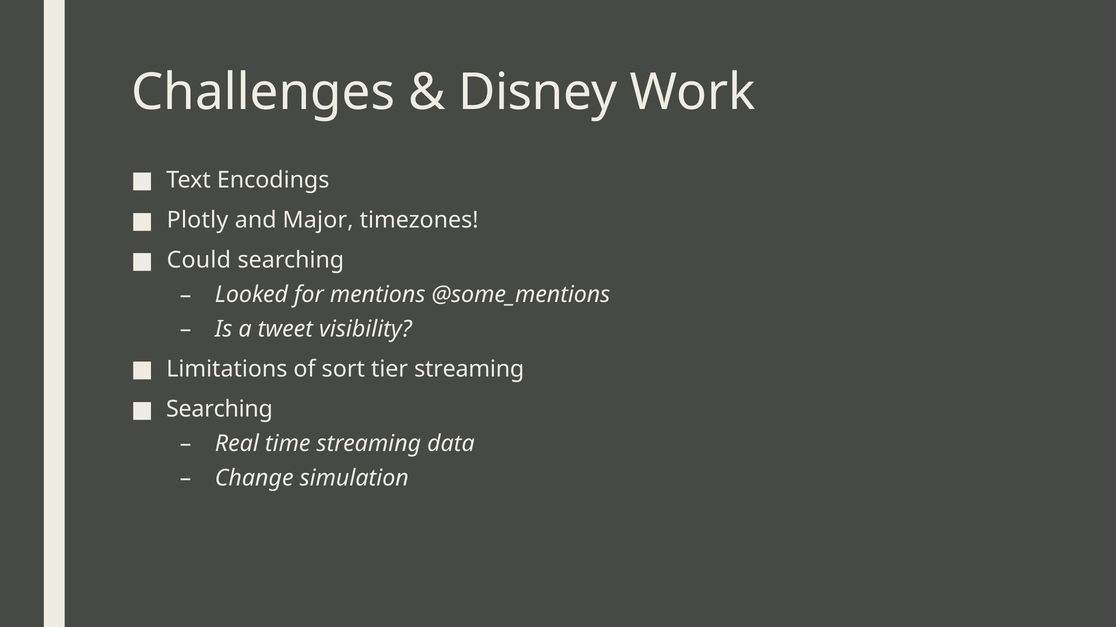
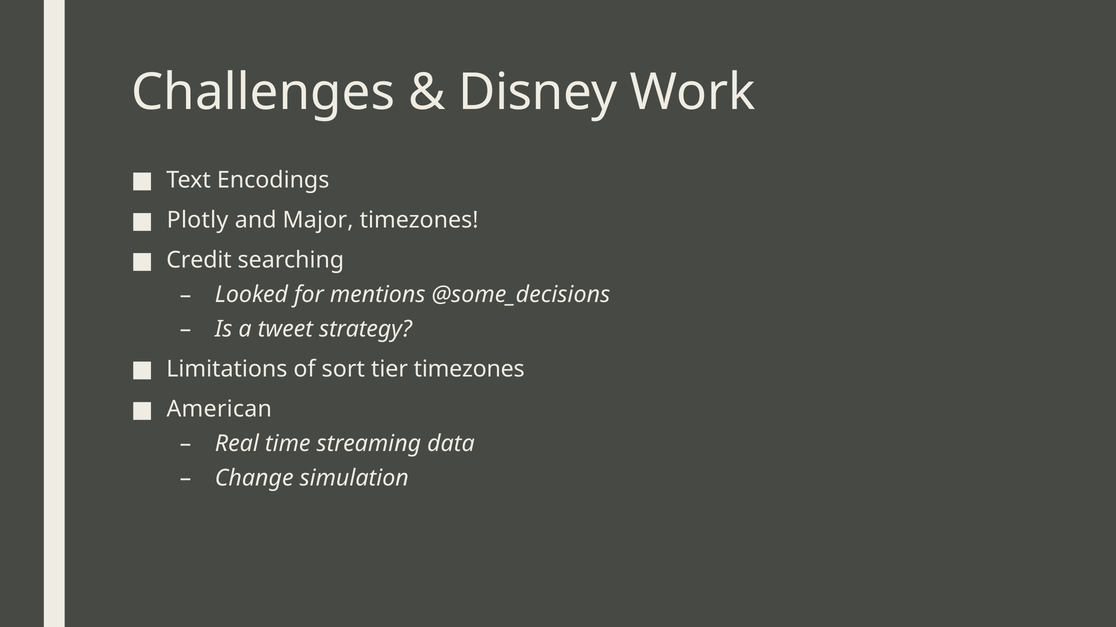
Could: Could -> Credit (199, 261)
@some_mentions: @some_mentions -> @some_decisions (521, 295)
visibility: visibility -> strategy (365, 329)
tier streaming: streaming -> timezones (469, 369)
Searching: Searching -> American (219, 410)
